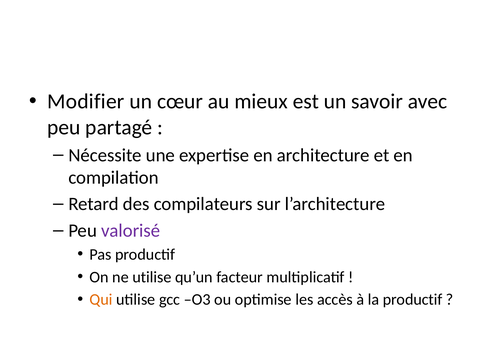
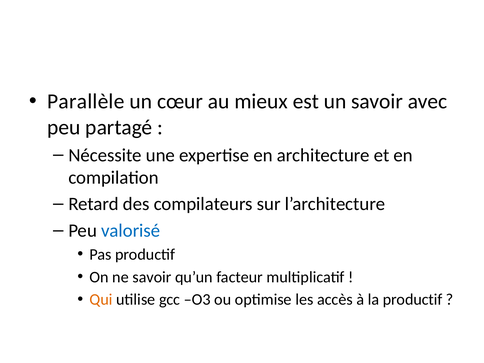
Modifier: Modifier -> Parallèle (86, 102)
valorisé colour: purple -> blue (131, 230)
ne utilise: utilise -> savoir (152, 277)
